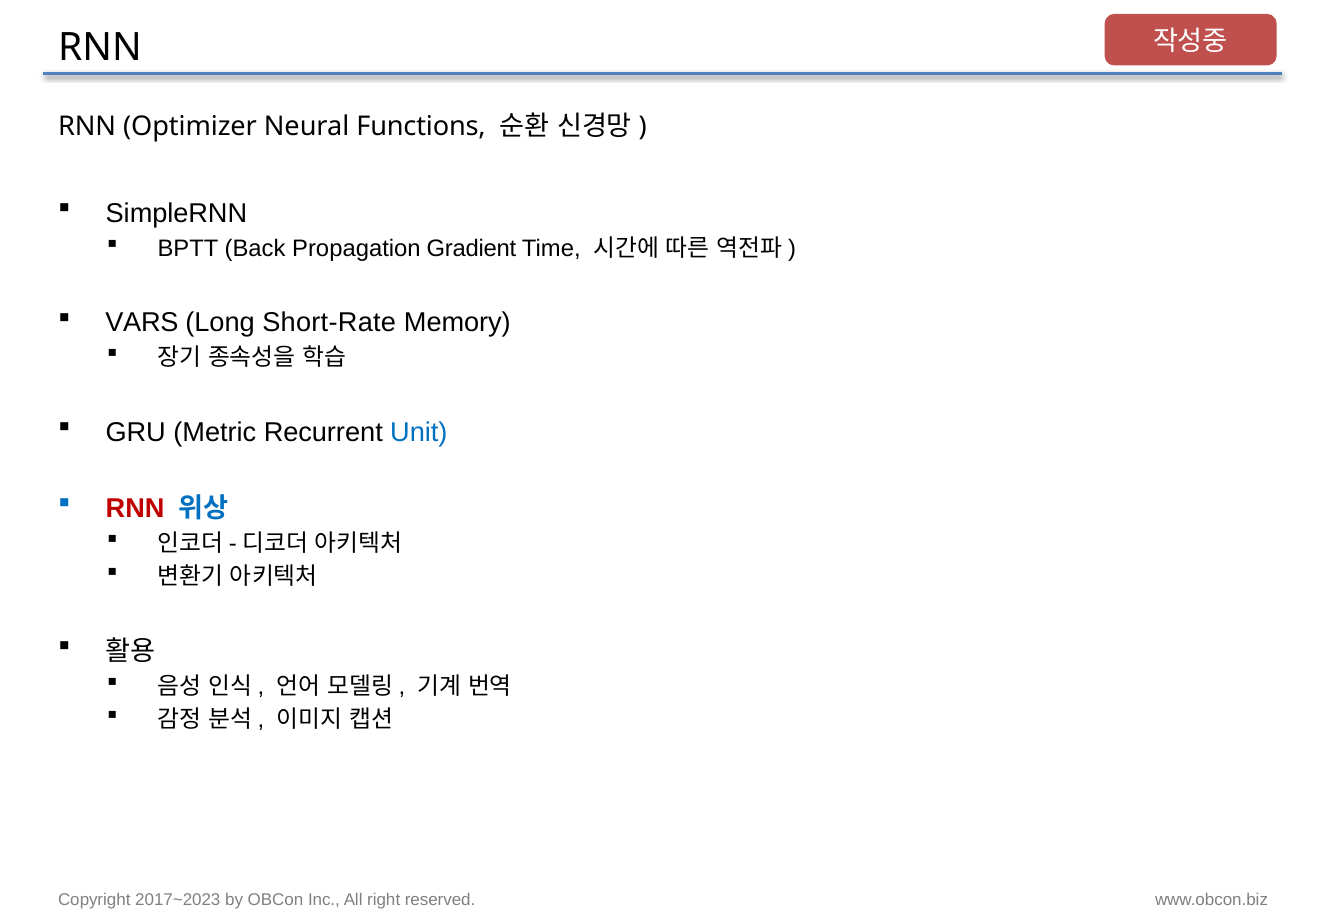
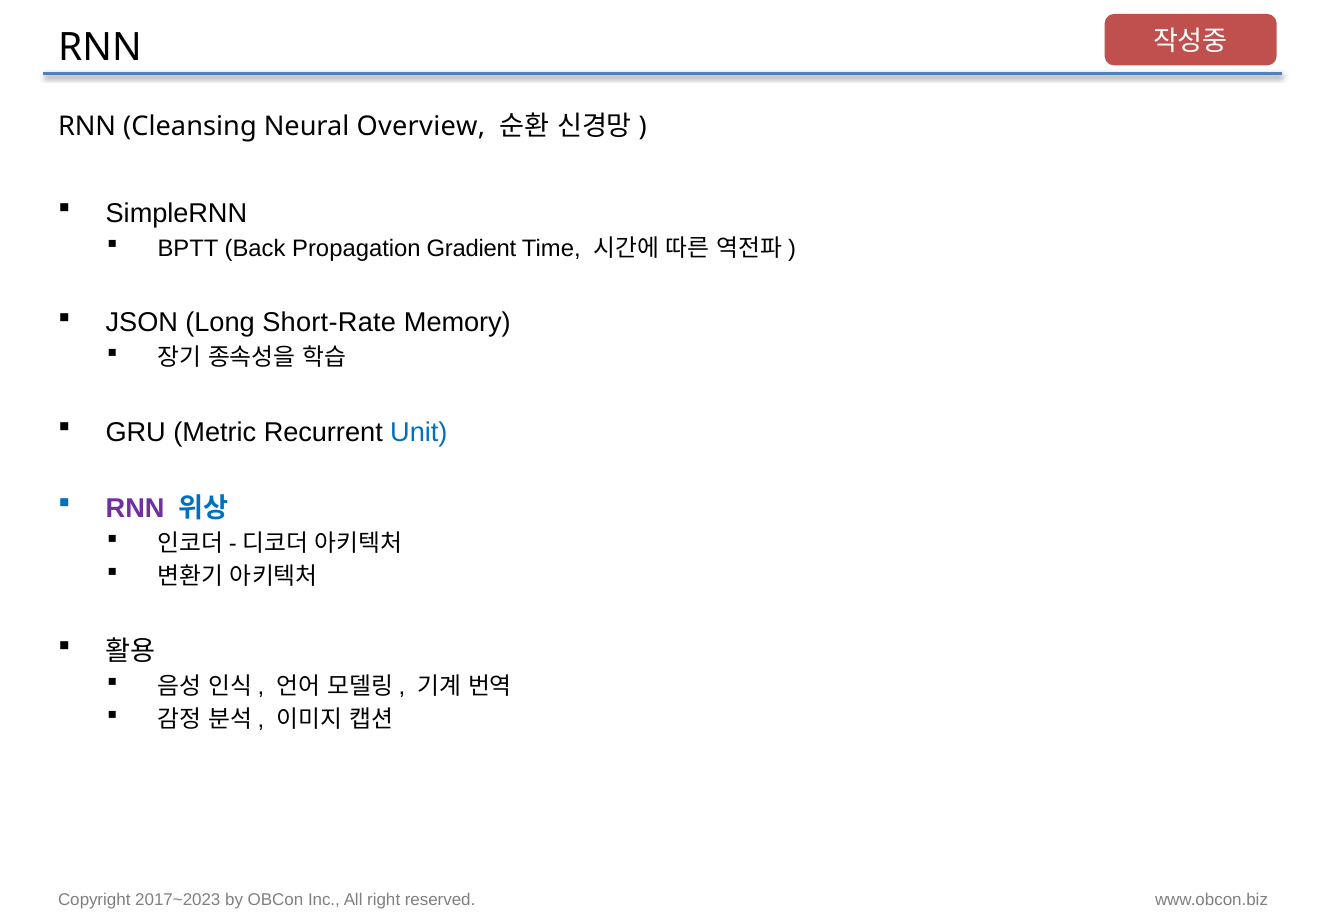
Optimizer: Optimizer -> Cleansing (190, 127)
Functions: Functions -> Overview (421, 127)
VARS: VARS -> JSON (142, 323)
RNN colour: red -> purple (135, 508)
